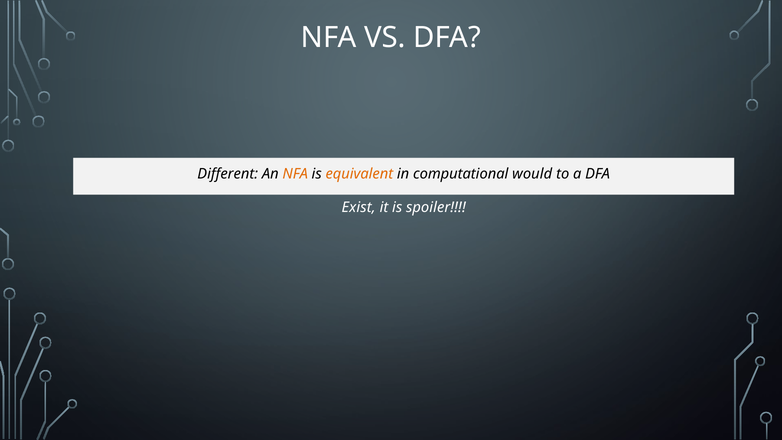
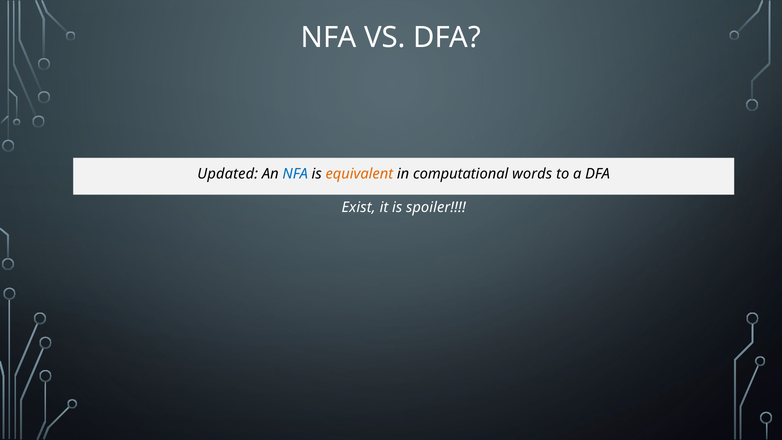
Different: Different -> Updated (228, 174)
NFA colour: orange -> blue (295, 174)
would: would -> words (532, 174)
